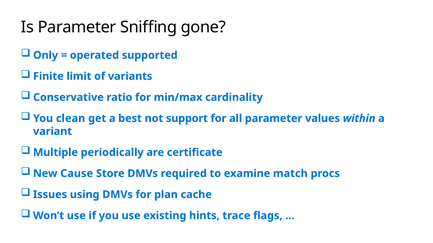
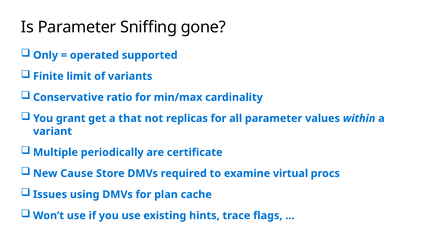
clean: clean -> grant (71, 119)
best: best -> that (130, 119)
support: support -> replicas (187, 119)
match: match -> virtual (290, 174)
